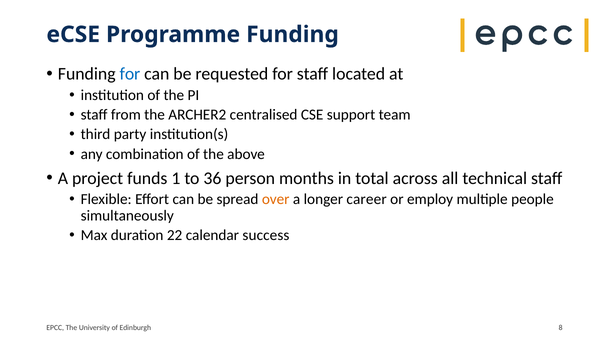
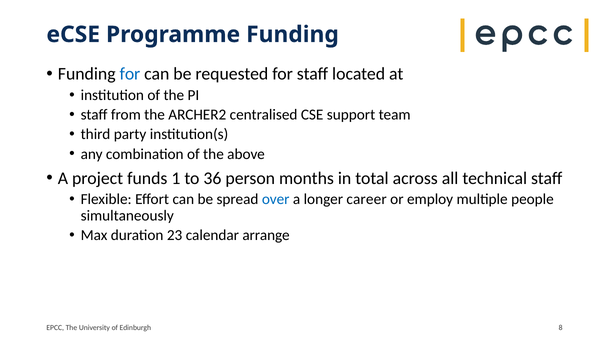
over colour: orange -> blue (276, 199)
22: 22 -> 23 (175, 235)
success: success -> arrange (266, 235)
